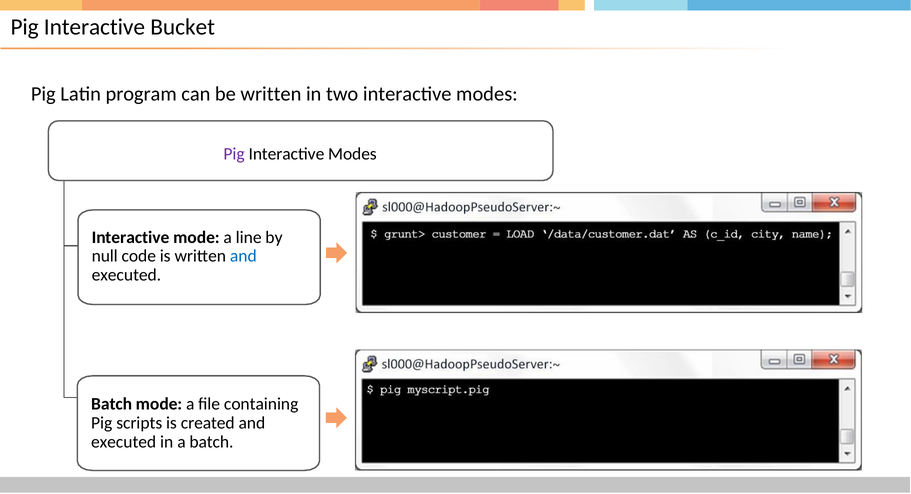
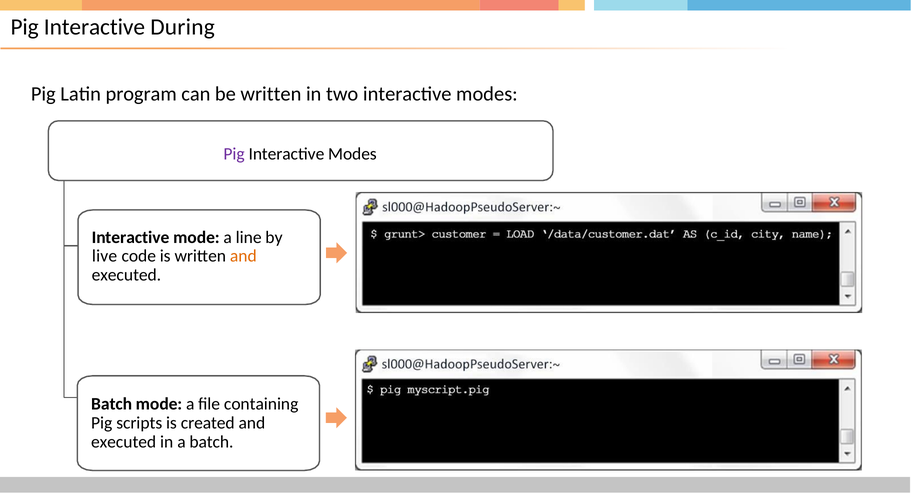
Bucket: Bucket -> During (183, 27)
null: null -> live (105, 256)
and colour: blue -> orange (243, 256)
